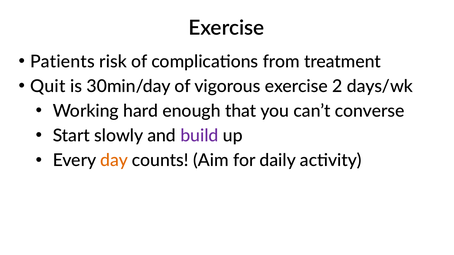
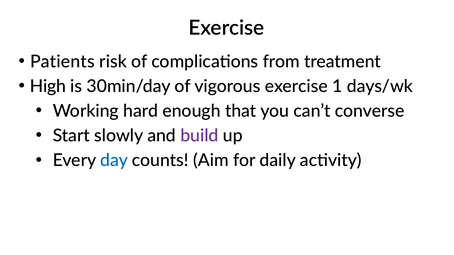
Quit: Quit -> High (48, 87)
2: 2 -> 1 (337, 87)
day colour: orange -> blue (114, 161)
